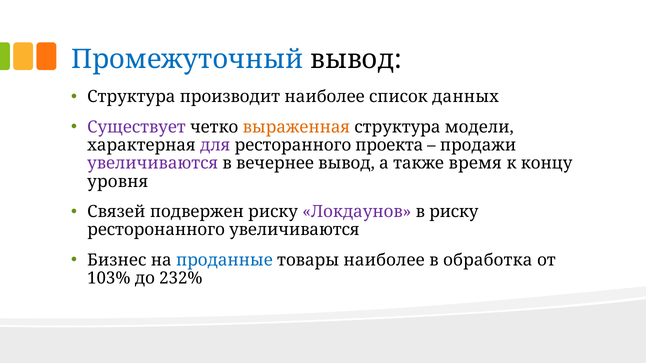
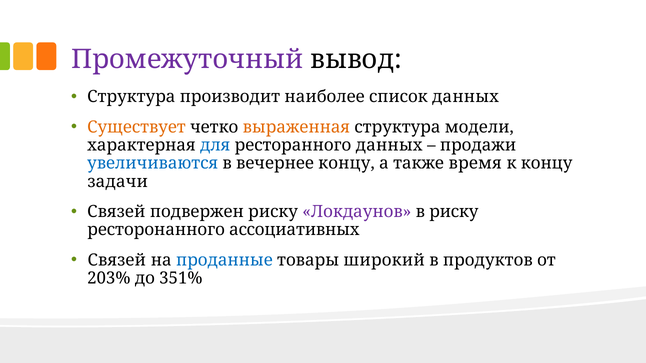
Промежуточный colour: blue -> purple (187, 59)
Существует colour: purple -> orange (137, 127)
для colour: purple -> blue (215, 145)
ресторанного проекта: проекта -> данных (389, 145)
увеличиваются colour: purple -> blue (153, 164)
вечернее вывод: вывод -> концу (346, 164)
уровня: уровня -> задачи (118, 182)
ресторонанного увеличиваются: увеличиваются -> ассоциативных (294, 230)
Бизнес: Бизнес -> Связей (117, 260)
товары наиболее: наиболее -> широкий (384, 260)
обработка: обработка -> продуктов (488, 260)
103%: 103% -> 203% (109, 279)
232%: 232% -> 351% (181, 279)
